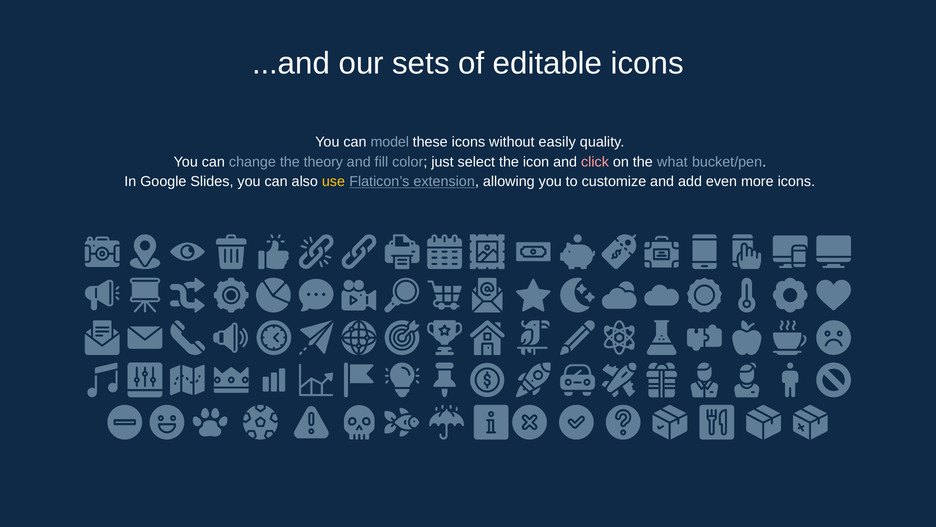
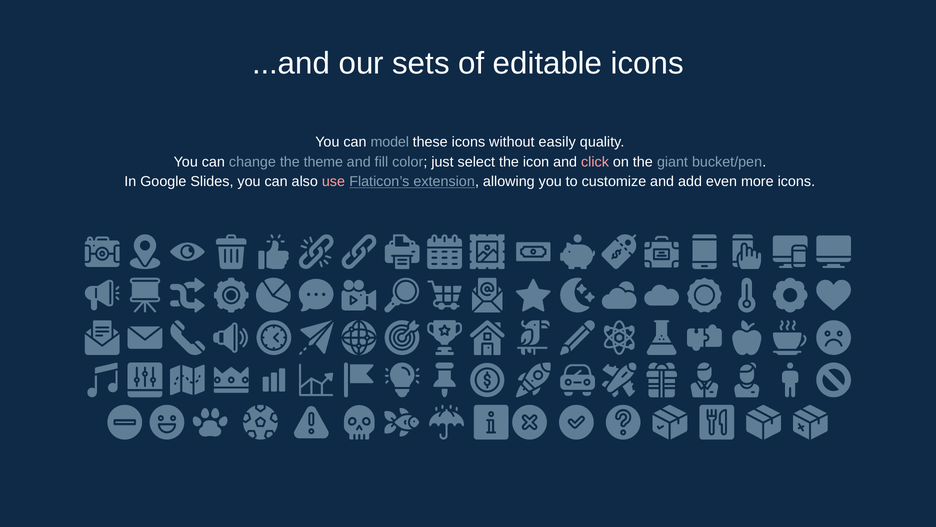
theory: theory -> theme (323, 162)
what: what -> giant (672, 162)
use colour: yellow -> pink (333, 181)
